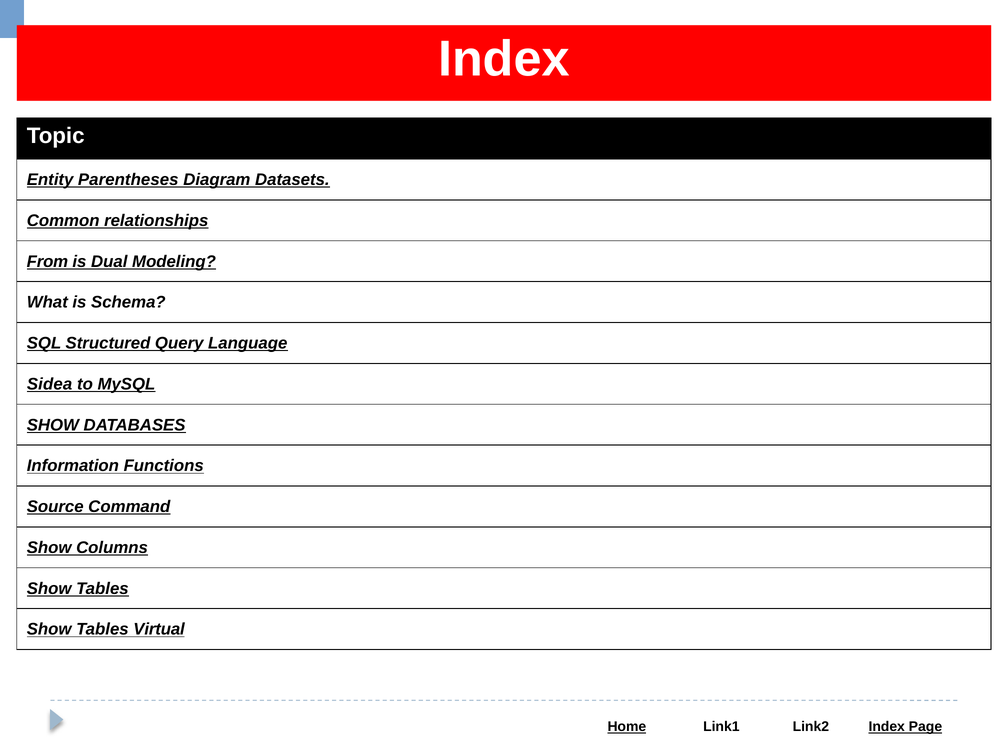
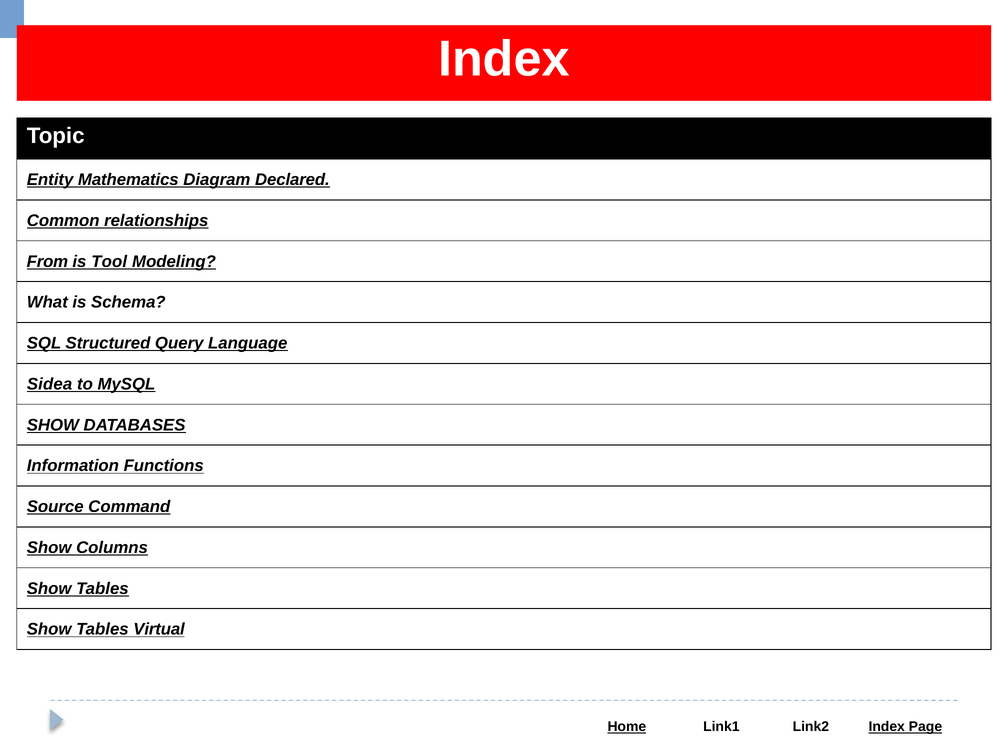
Parentheses: Parentheses -> Mathematics (128, 180)
Datasets: Datasets -> Declared (292, 180)
Dual: Dual -> Tool (109, 262)
